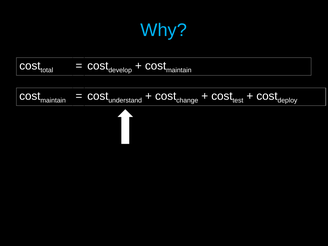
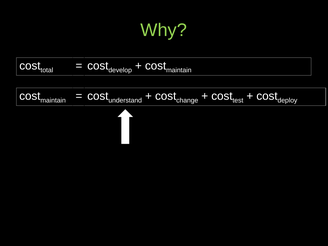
Why colour: light blue -> light green (164, 30)
